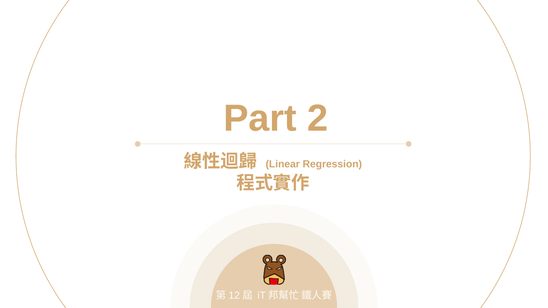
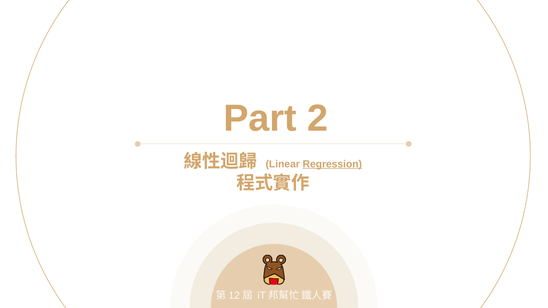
Regression underline: none -> present (332, 164)
